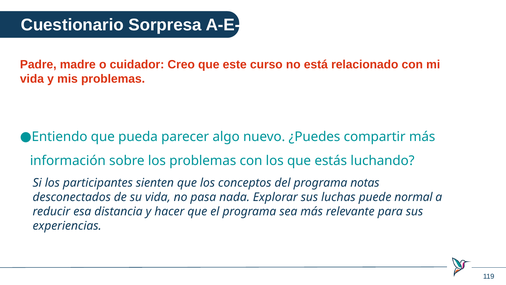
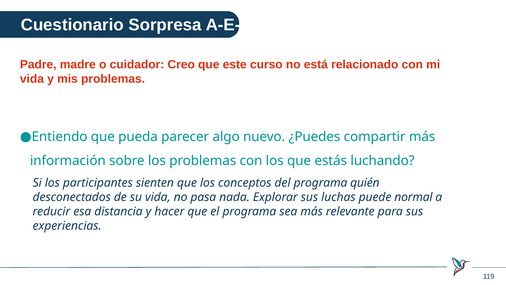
notas: notas -> quién (365, 183)
